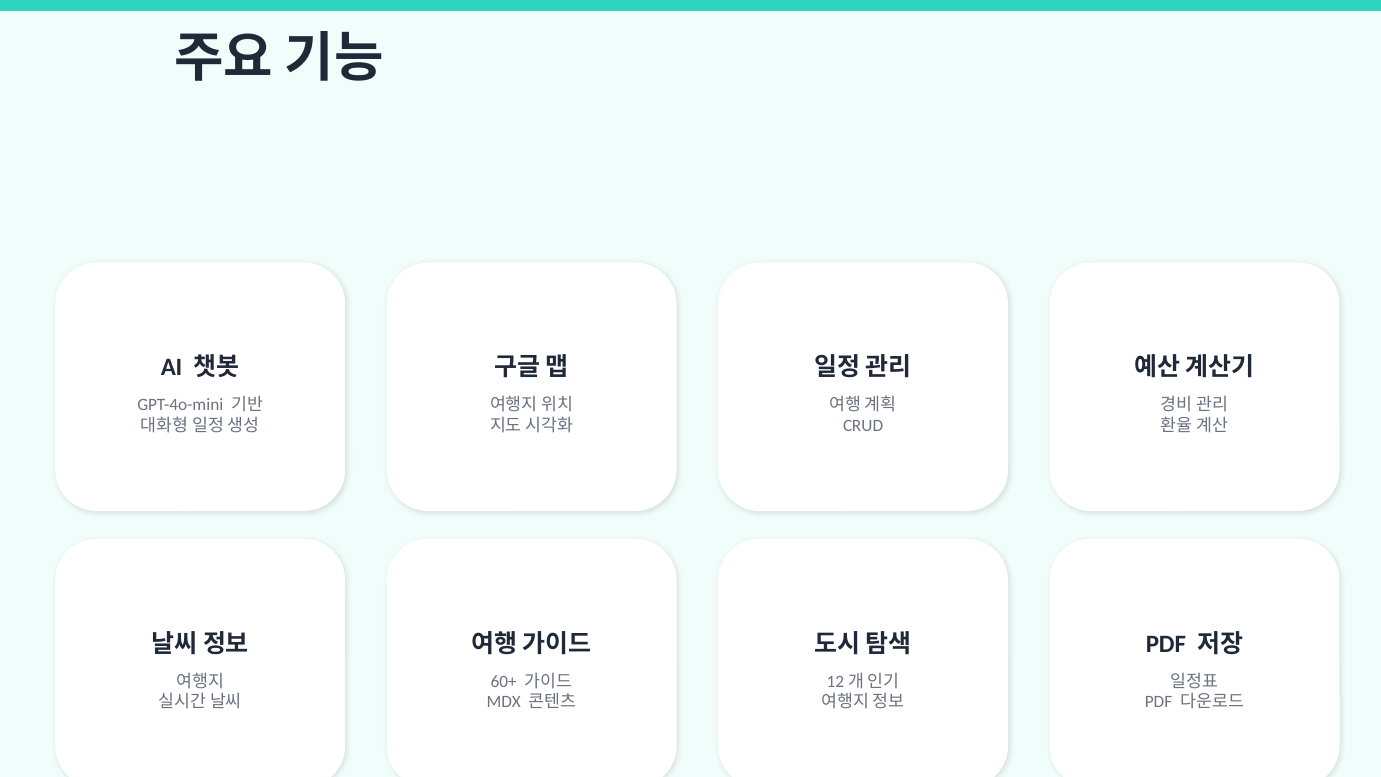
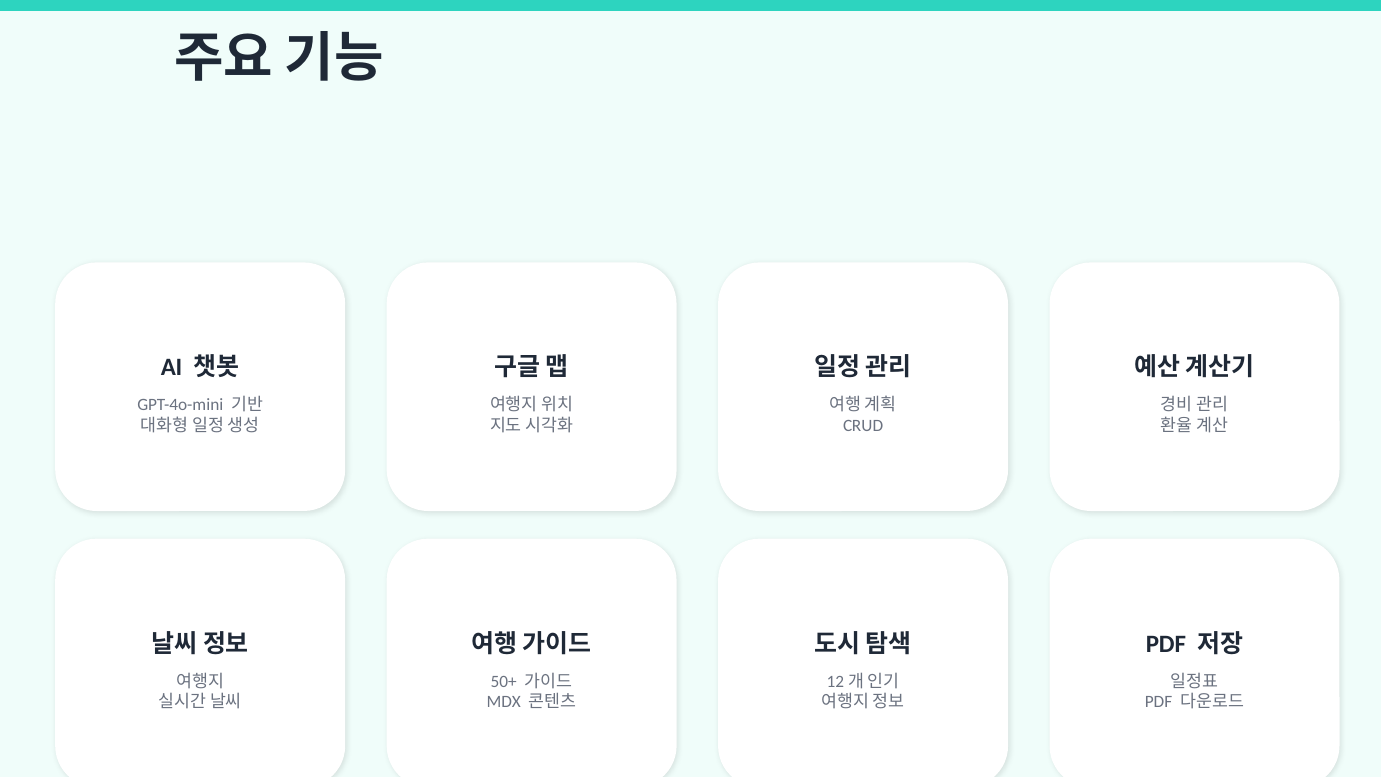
60+: 60+ -> 50+ (504, 681)
